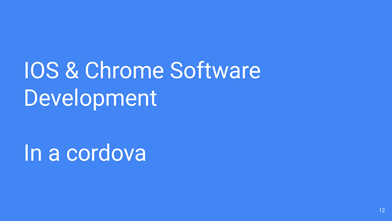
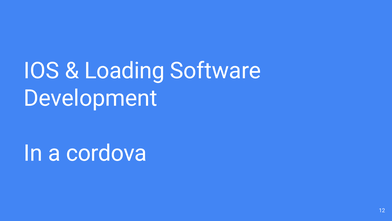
Chrome: Chrome -> Loading (125, 71)
